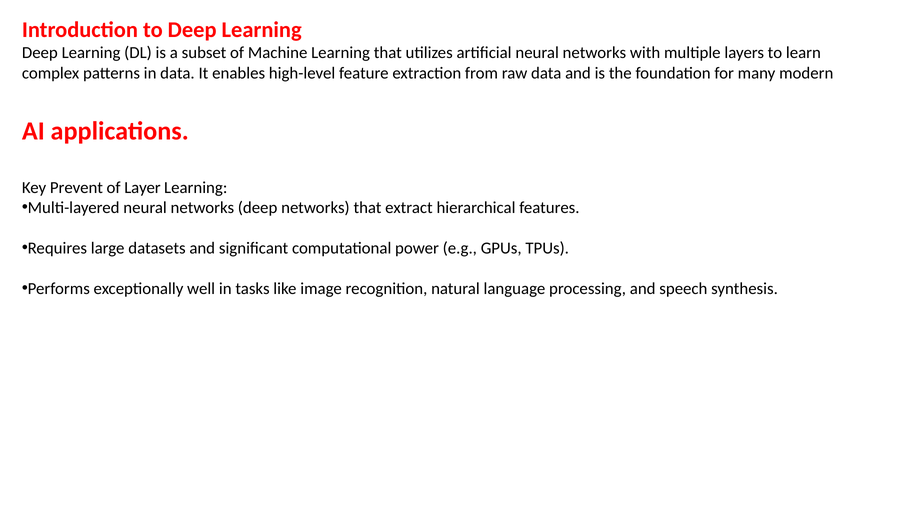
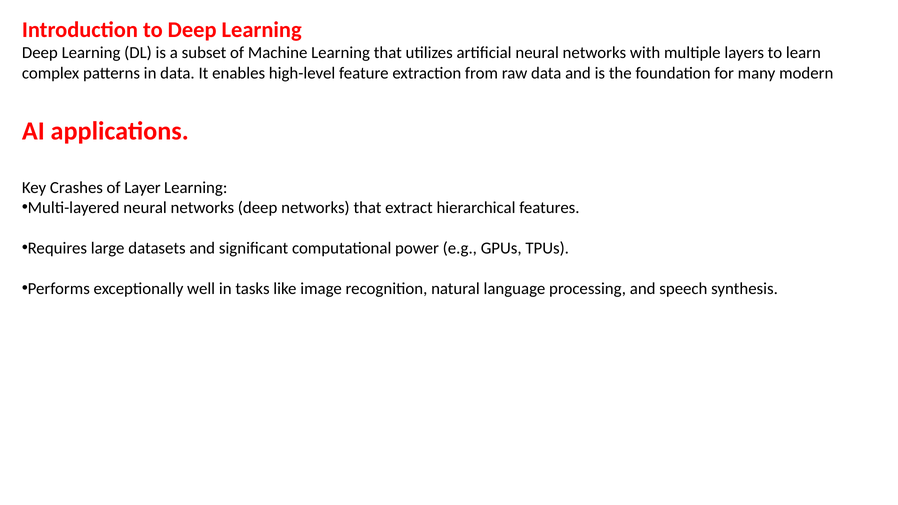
Prevent: Prevent -> Crashes (76, 188)
